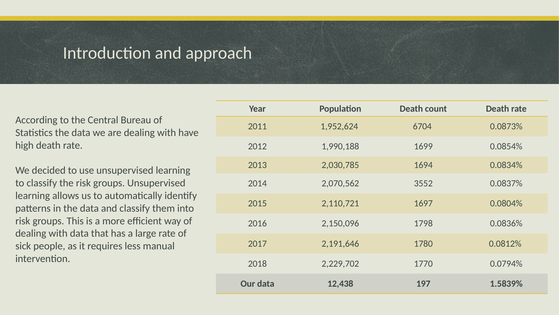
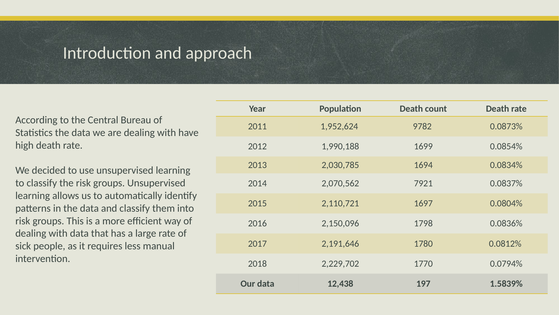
6704: 6704 -> 9782 (422, 126)
3552: 3552 -> 7921 (423, 183)
